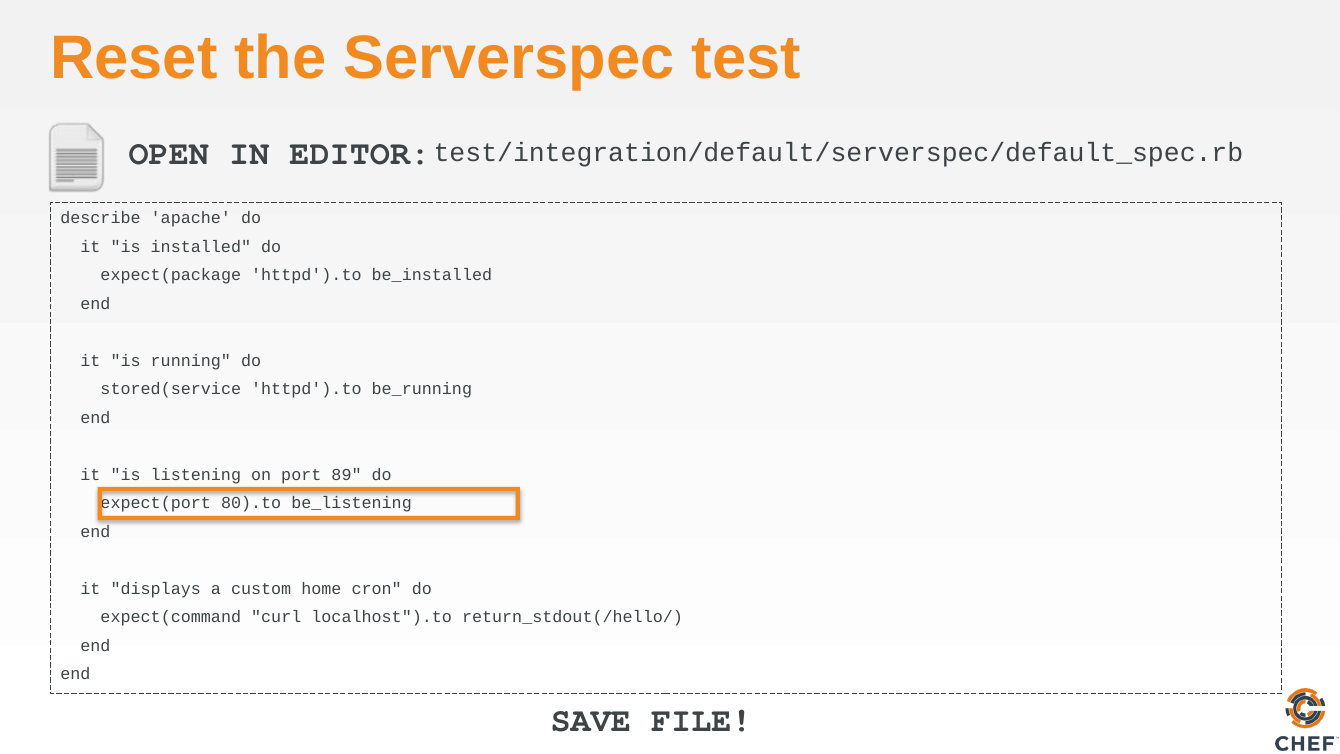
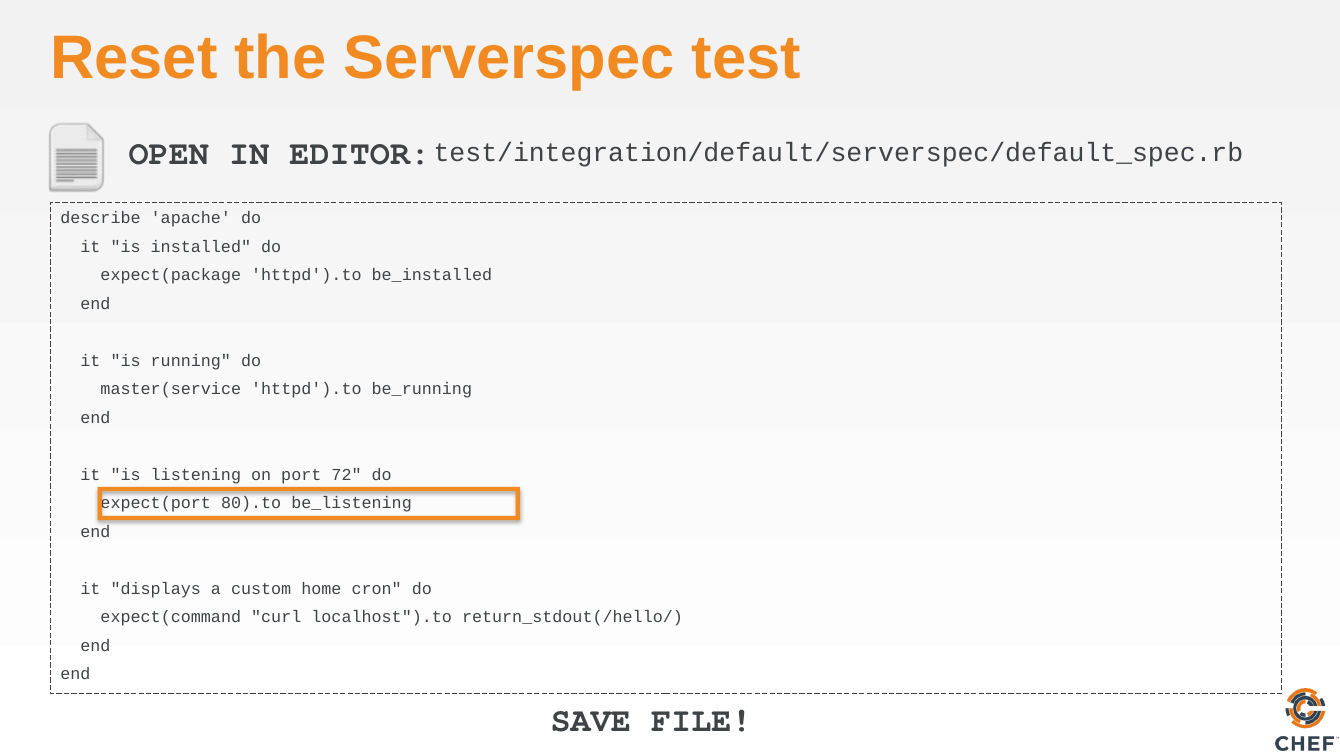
stored(service: stored(service -> master(service (171, 389)
89: 89 -> 72 (347, 475)
